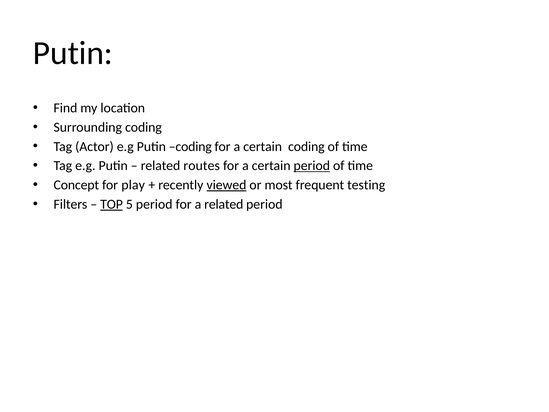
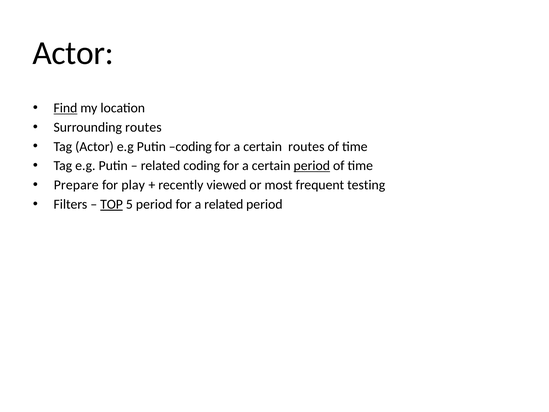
Putin: Putin -> Actor (73, 53)
Find underline: none -> present (65, 108)
Surrounding coding: coding -> routes (143, 127)
certain coding: coding -> routes (306, 146)
related routes: routes -> coding (202, 166)
Concept: Concept -> Prepare (76, 185)
viewed underline: present -> none (226, 185)
